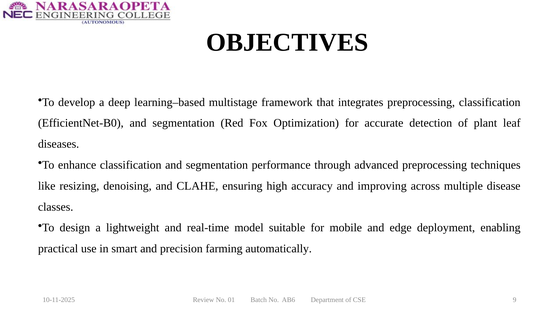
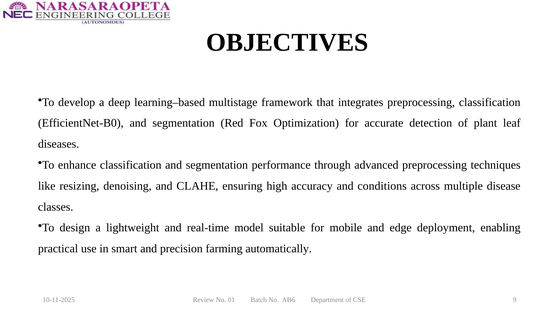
improving: improving -> conditions (382, 186)
